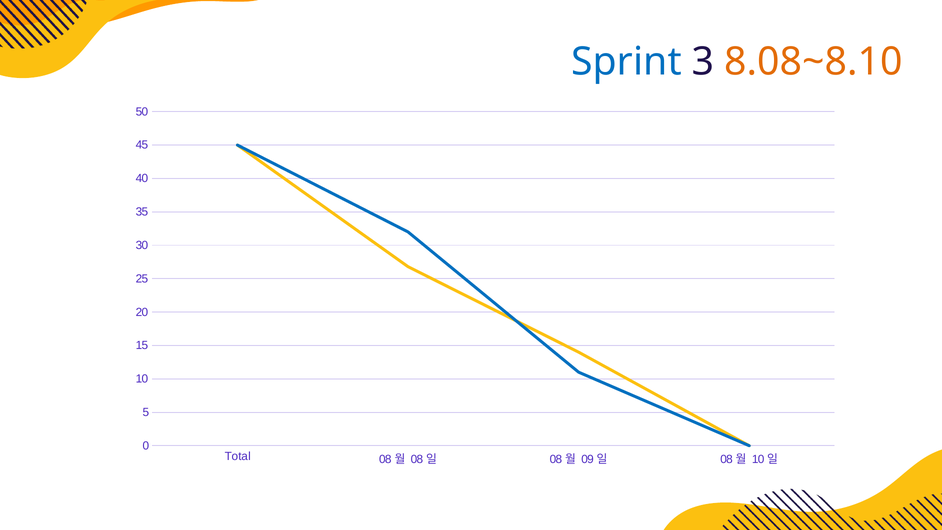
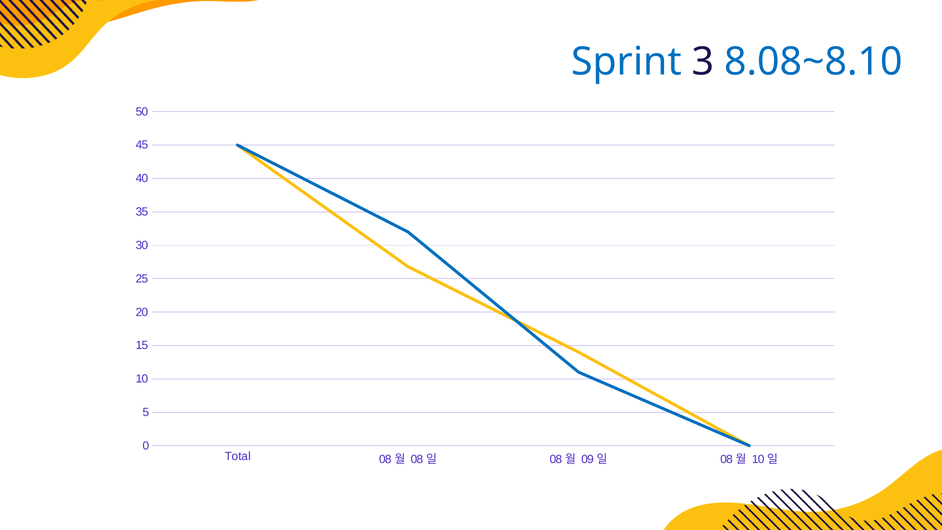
8.08~8.10 colour: orange -> blue (814, 62)
